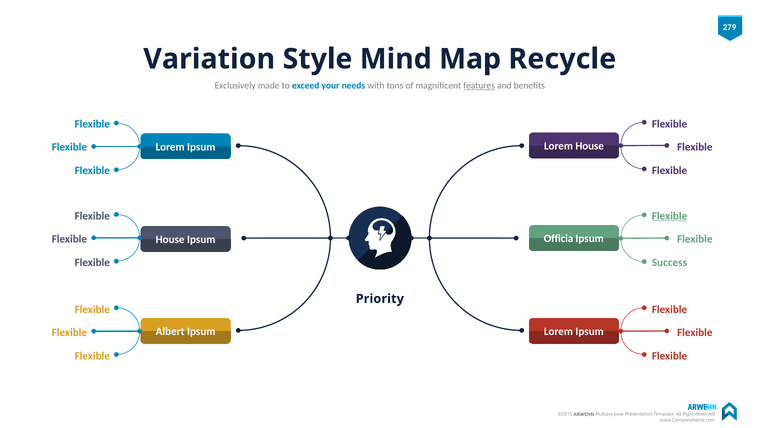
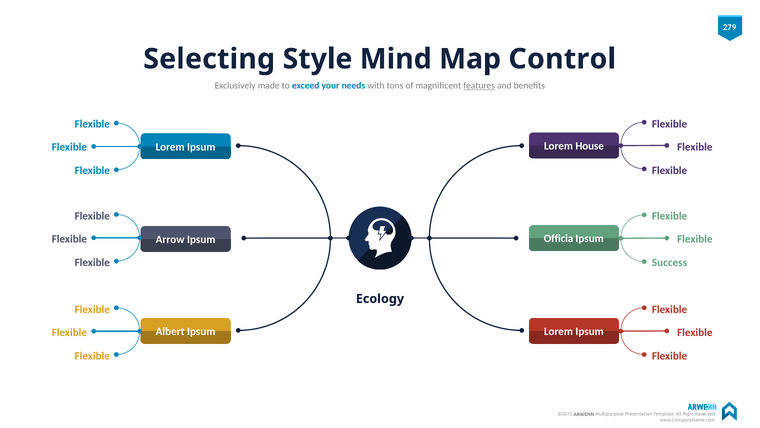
Variation: Variation -> Selecting (209, 59)
Recycle: Recycle -> Control (562, 59)
Flexible underline: present -> none (670, 216)
House: House -> Arrow (170, 239)
Priority: Priority -> Ecology (380, 298)
